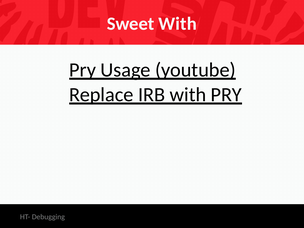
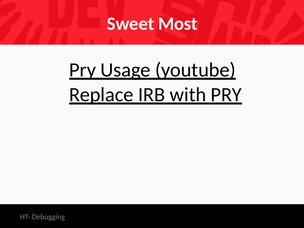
Sweet With: With -> Most (178, 24)
